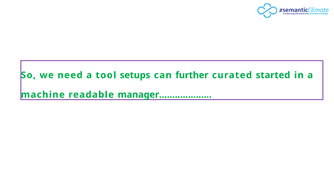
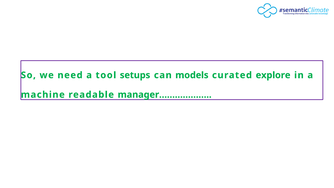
further: further -> models (192, 75)
started: started -> explore (273, 75)
